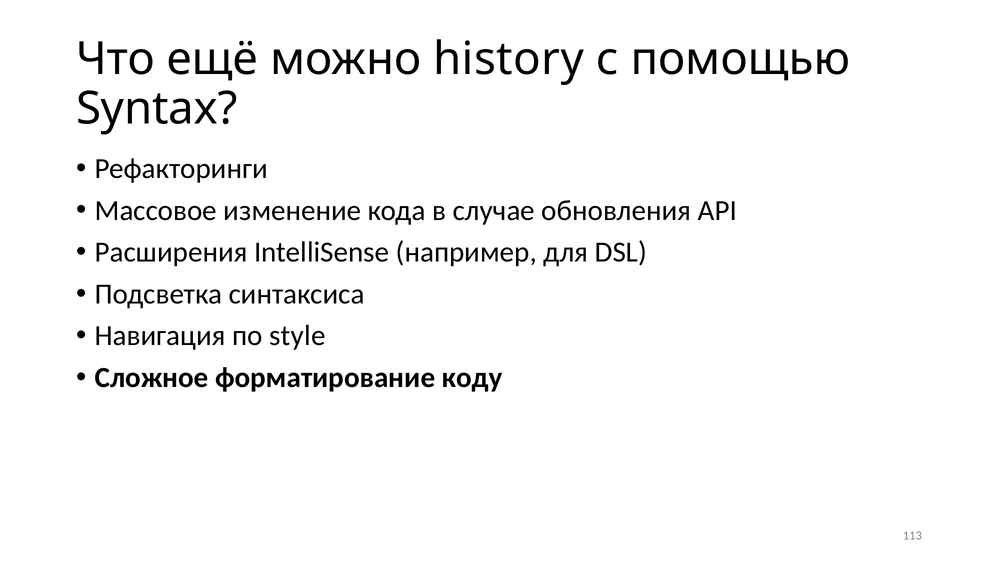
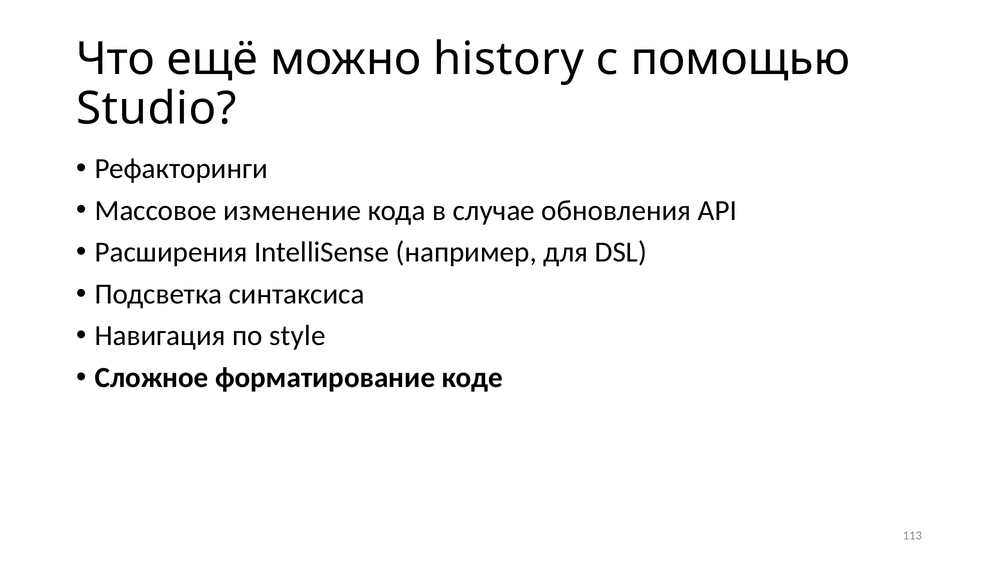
Syntax: Syntax -> Studio (156, 109)
коду: коду -> коде (472, 378)
